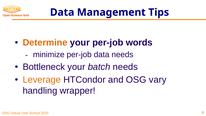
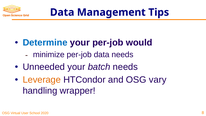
Determine colour: orange -> blue (45, 43)
words: words -> would (139, 43)
Bottleneck: Bottleneck -> Unneeded (44, 67)
